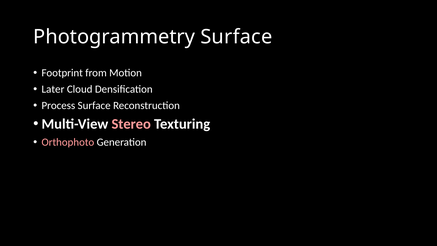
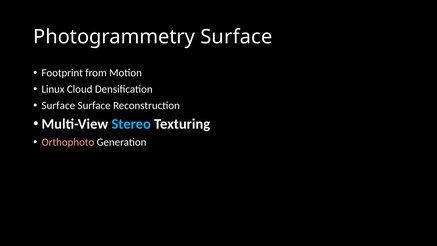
Later: Later -> Linux (53, 89)
Process: Process -> Surface (58, 106)
Stereo colour: pink -> light blue (131, 124)
